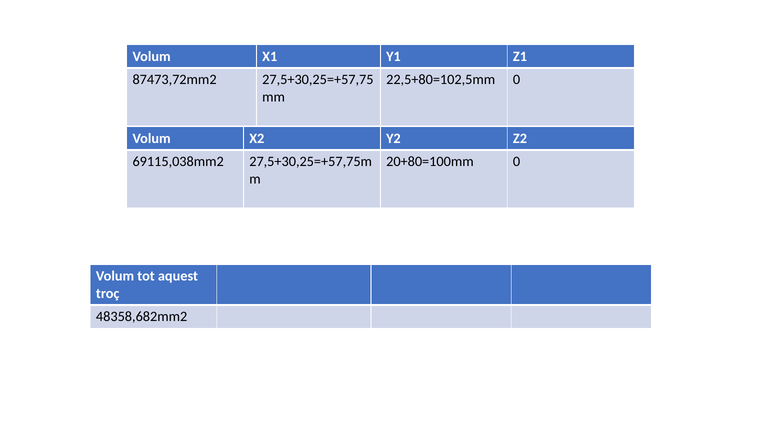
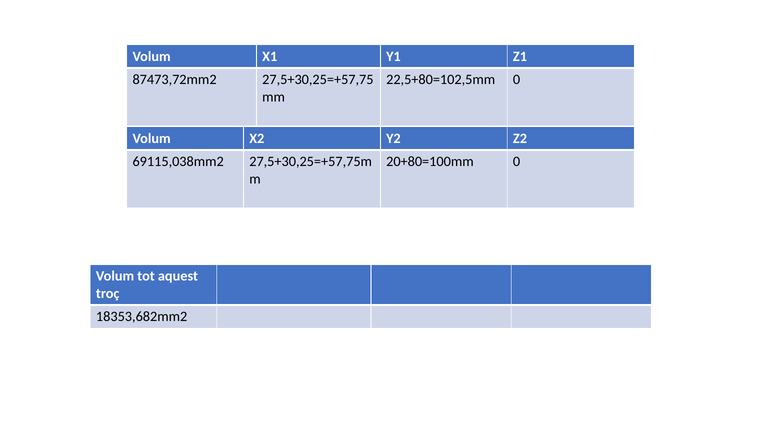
48358,682mm2: 48358,682mm2 -> 18353,682mm2 (142, 317)
